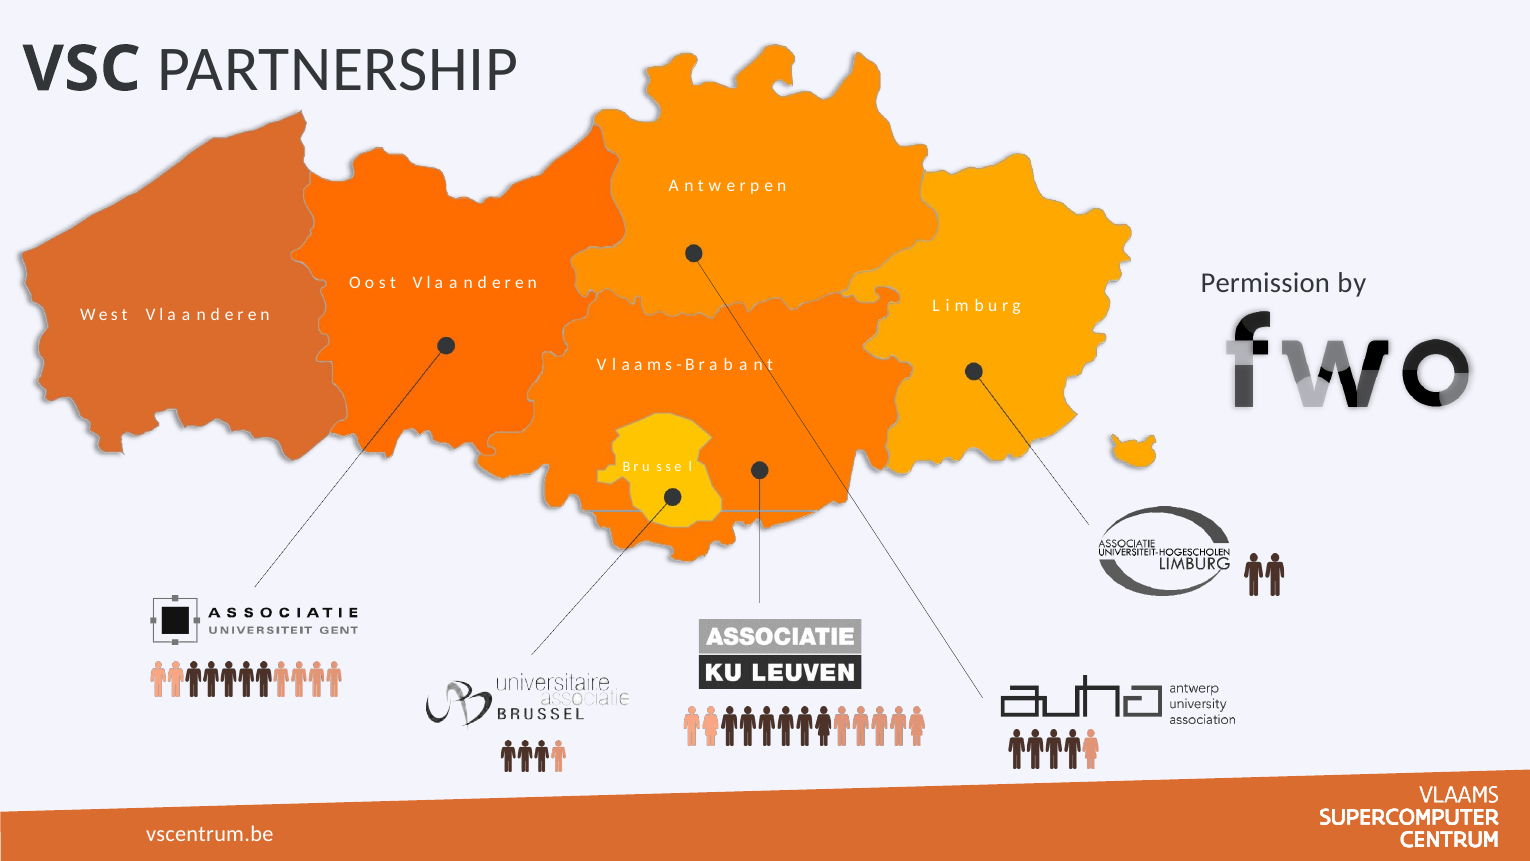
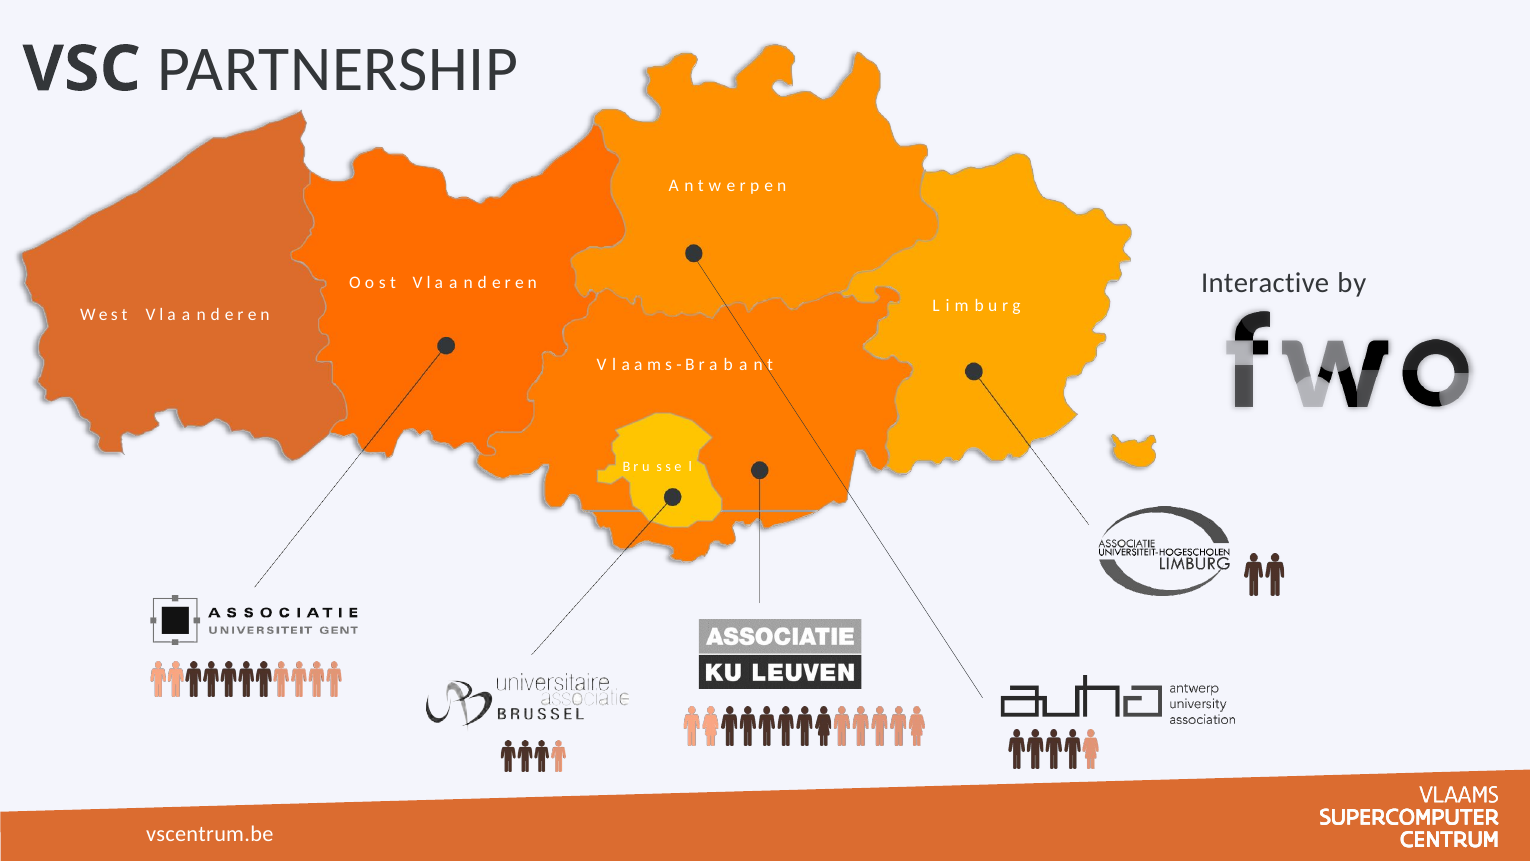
Permission: Permission -> Interactive (1265, 283)
